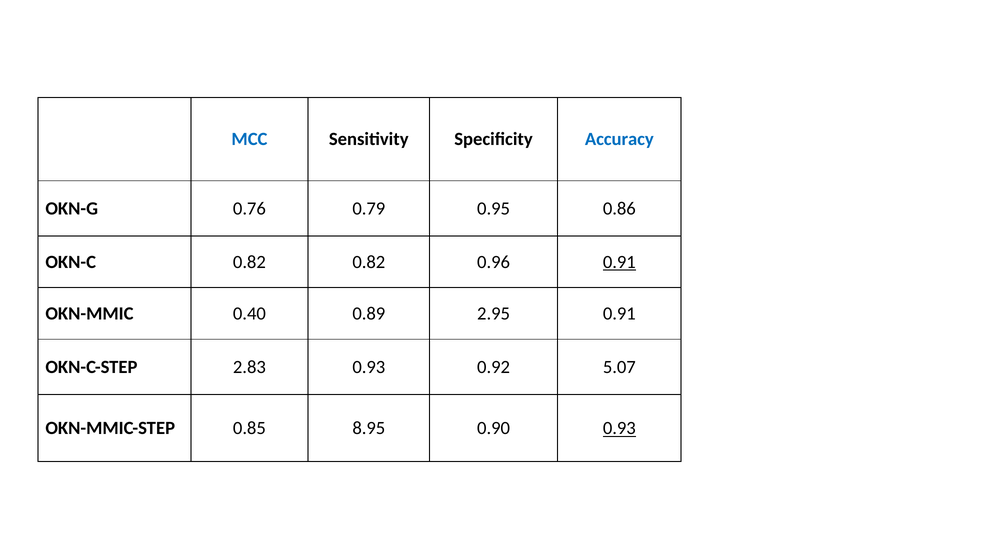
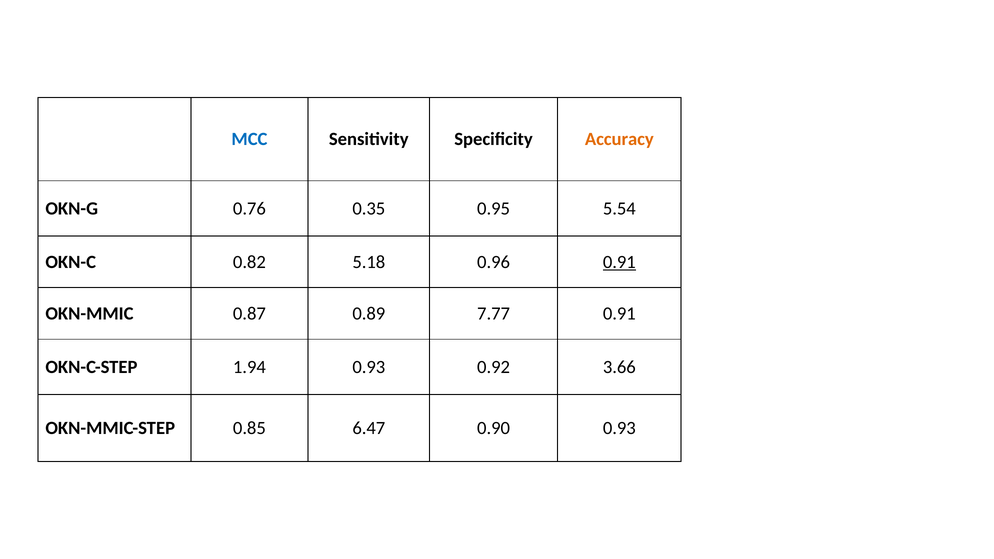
Accuracy colour: blue -> orange (619, 139)
0.79: 0.79 -> 0.35 (369, 209)
0.86: 0.86 -> 5.54 (619, 209)
0.82 0.82: 0.82 -> 5.18 (369, 262)
0.40: 0.40 -> 0.87 (249, 314)
2.95: 2.95 -> 7.77 (494, 314)
2.83: 2.83 -> 1.94 (249, 367)
5.07: 5.07 -> 3.66 (619, 367)
8.95: 8.95 -> 6.47 (369, 428)
0.93 underline: present -> none (619, 428)
